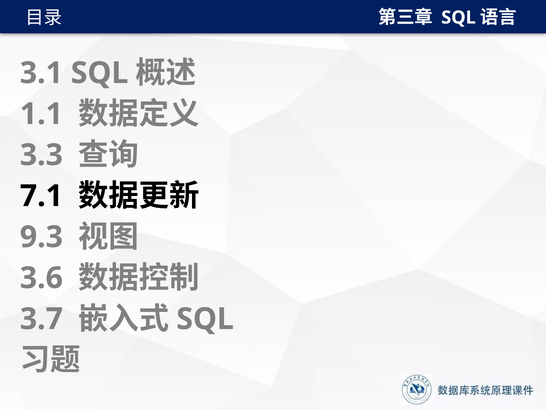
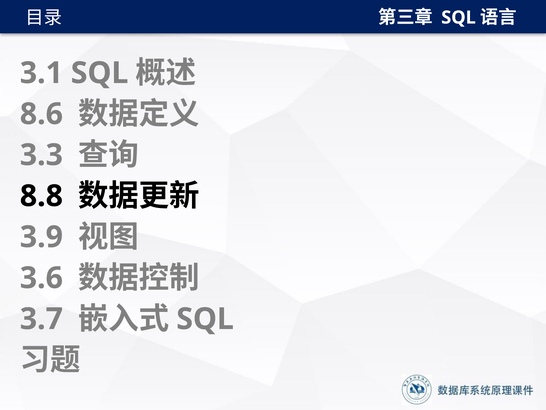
1.1: 1.1 -> 8.6 (41, 114)
7.1: 7.1 -> 8.8 (41, 196)
9.3: 9.3 -> 3.9 (41, 237)
